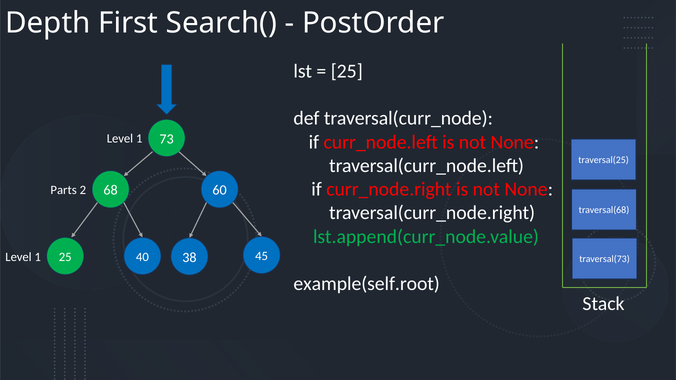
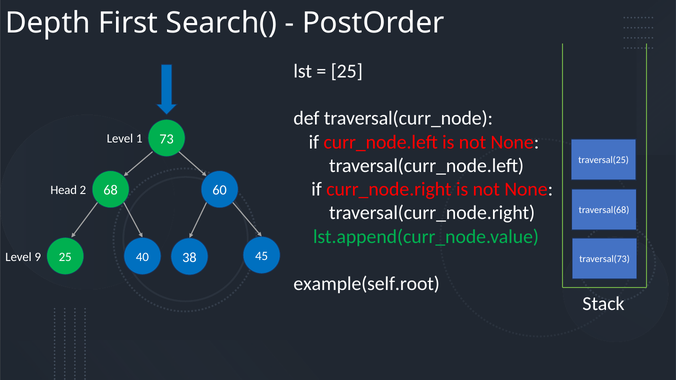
Parts: Parts -> Head (64, 190)
1: 1 -> 9 (38, 257)
